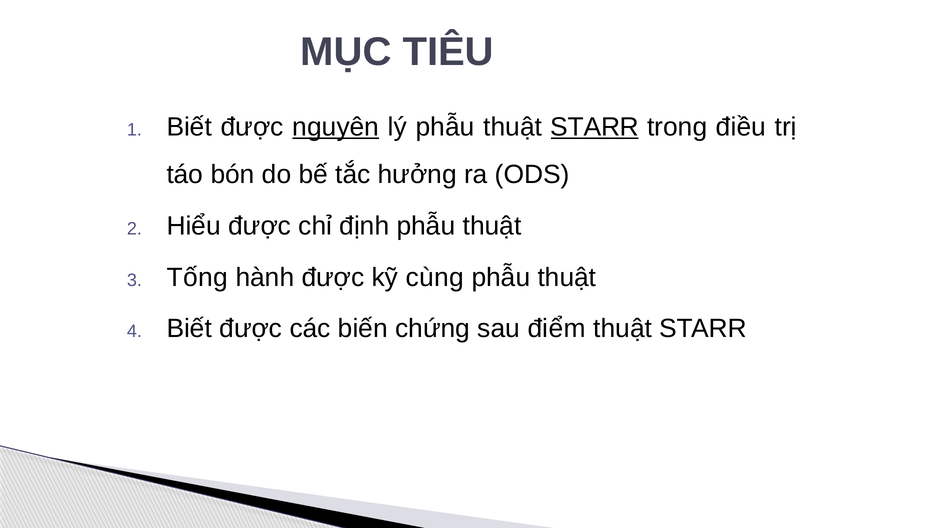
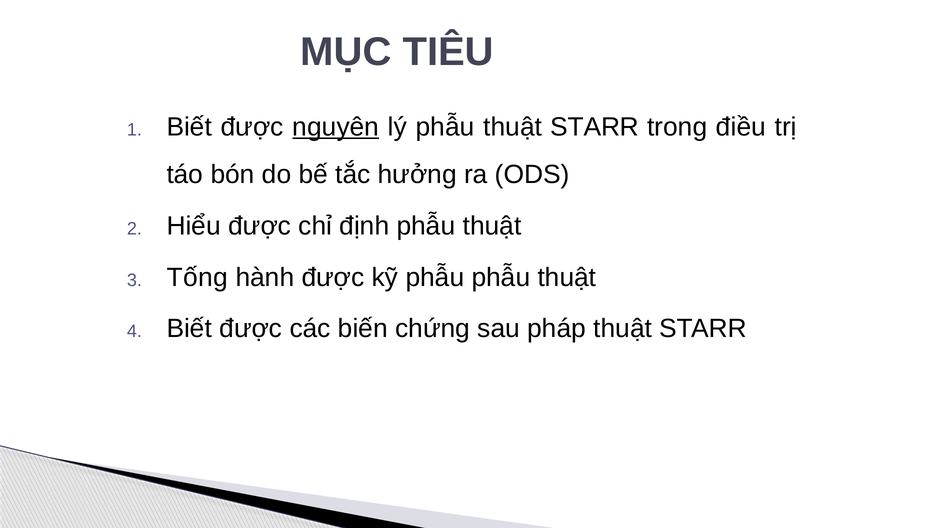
STARR underline: present -> none (595, 127)
kỹ cùng: cùng -> phẫu (435, 277)
điểm: điểm -> pháp (557, 329)
